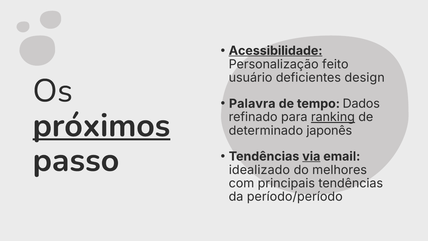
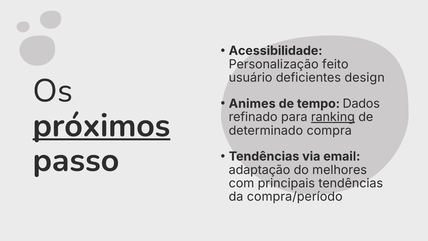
Acessibilidade underline: present -> none (276, 51)
Palavra: Palavra -> Animes (252, 104)
japonês: japonês -> compra (329, 130)
via underline: present -> none (311, 156)
idealizado: idealizado -> adaptação (259, 170)
período/período: período/período -> compra/período (295, 197)
